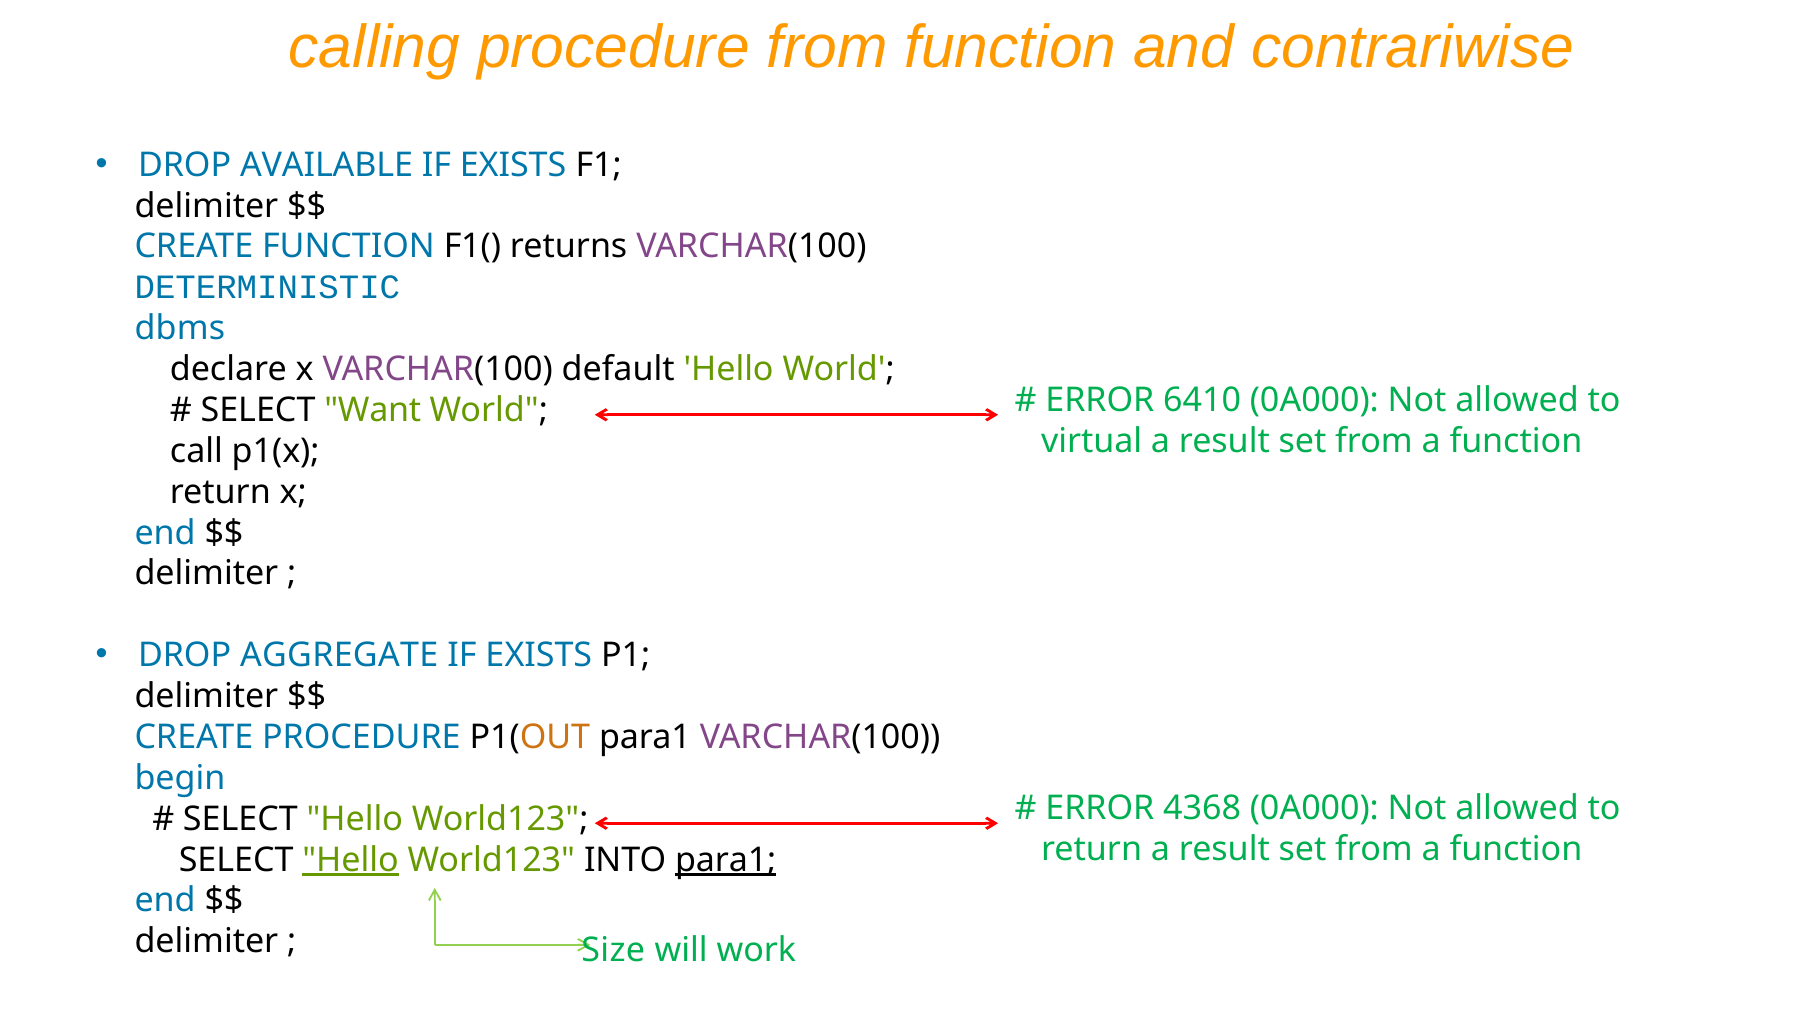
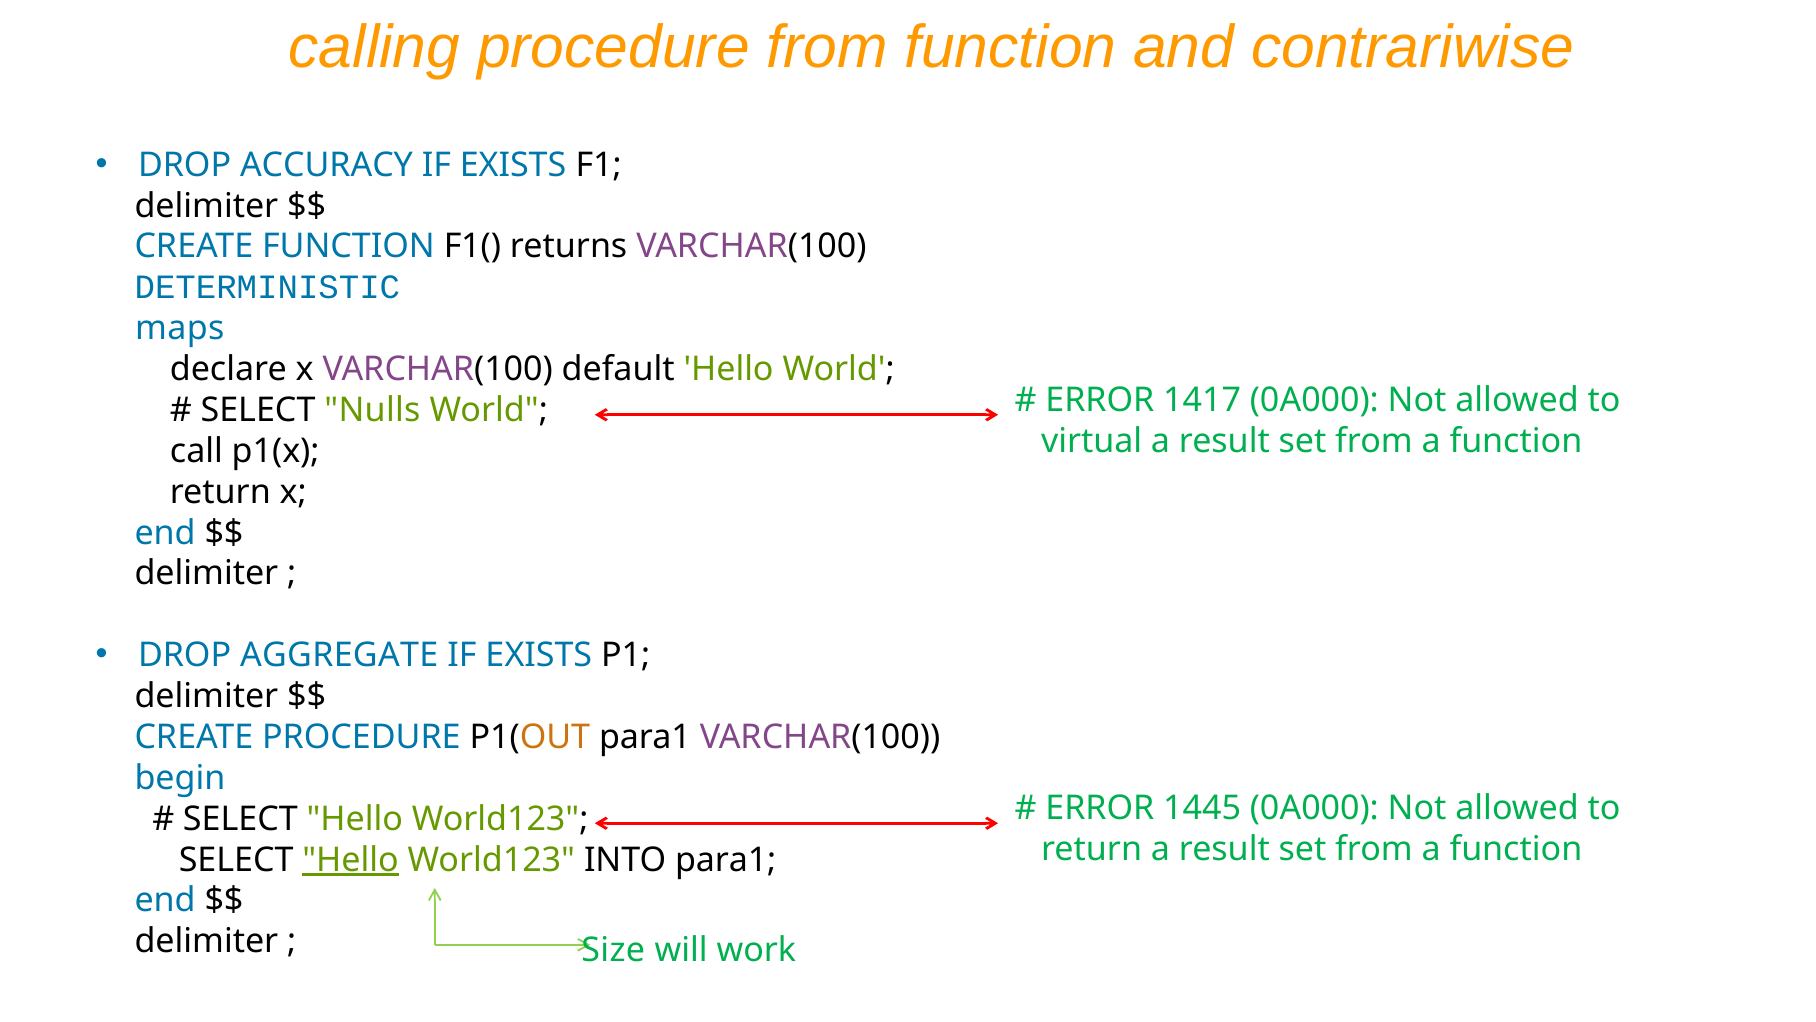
AVAILABLE: AVAILABLE -> ACCURACY (327, 165)
dbms: dbms -> maps (180, 328)
6410: 6410 -> 1417 (1202, 400)
Want: Want -> Nulls (372, 410)
4368: 4368 -> 1445 (1202, 808)
para1 underline: present -> none (726, 859)
